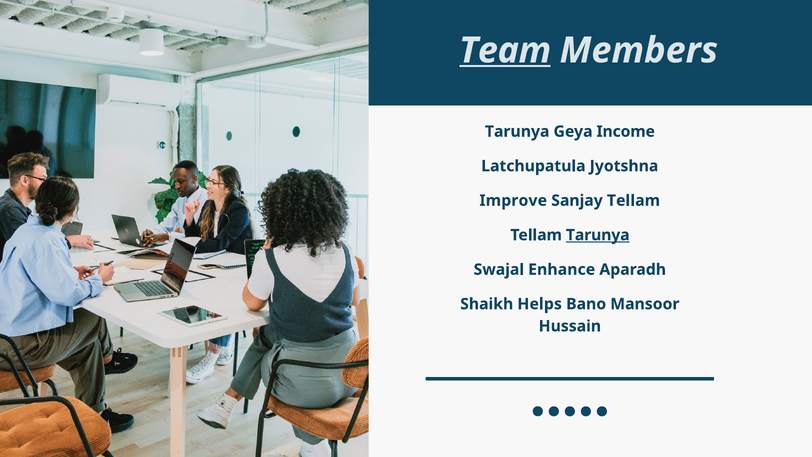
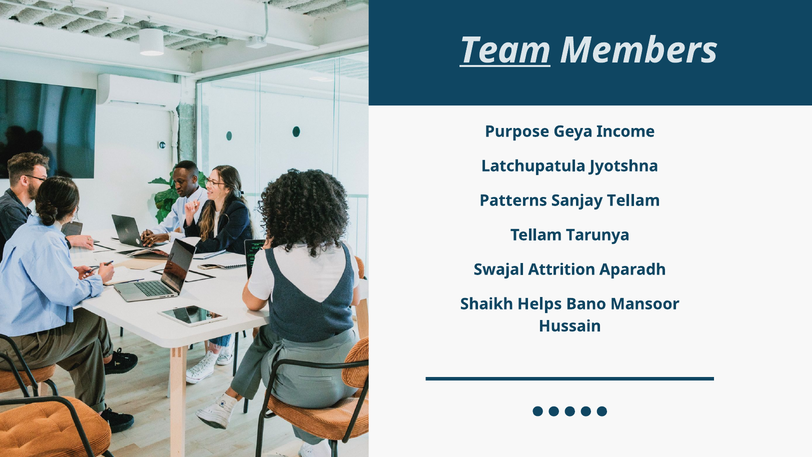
Tarunya: Tarunya -> Purpose (517, 131)
Improve: Improve -> Patterns (513, 200)
Tarunya underline: present -> none (598, 235)
Enhance: Enhance -> Attrition (562, 269)
